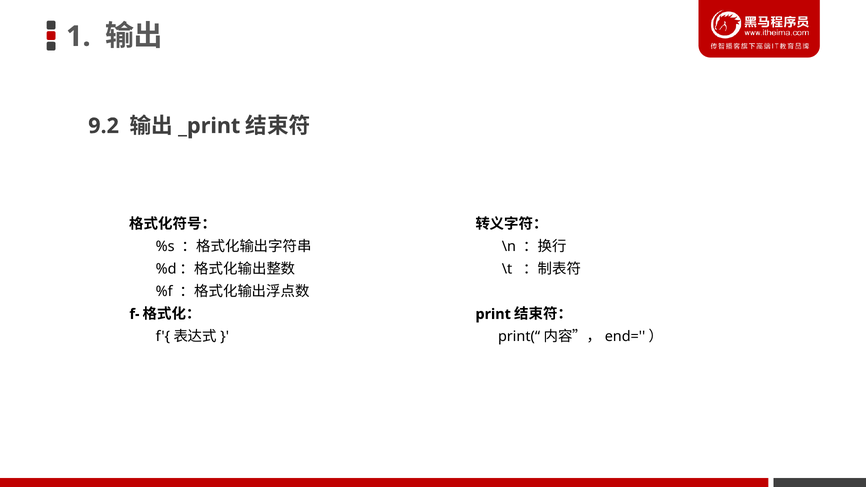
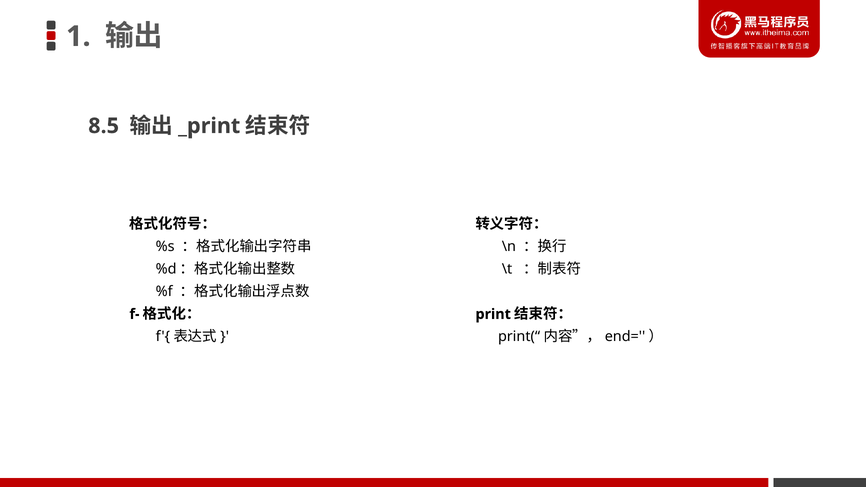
9.2: 9.2 -> 8.5 (104, 126)
